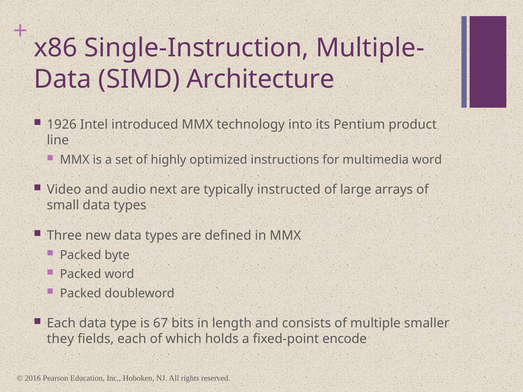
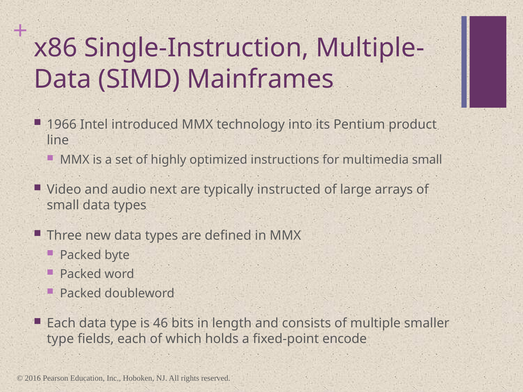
Architecture: Architecture -> Mainframes (260, 79)
1926: 1926 -> 1966 (62, 125)
multimedia word: word -> small (427, 160)
67: 67 -> 46 (161, 323)
they: they -> type (60, 339)
